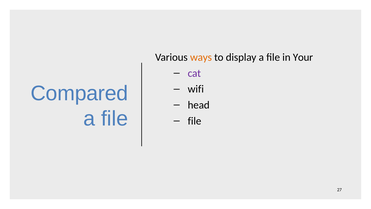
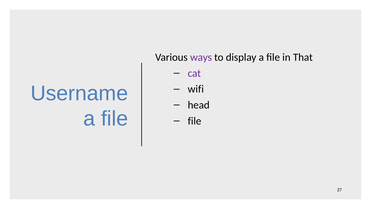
ways colour: orange -> purple (201, 57)
Your: Your -> That (303, 57)
Compared: Compared -> Username (79, 93)
